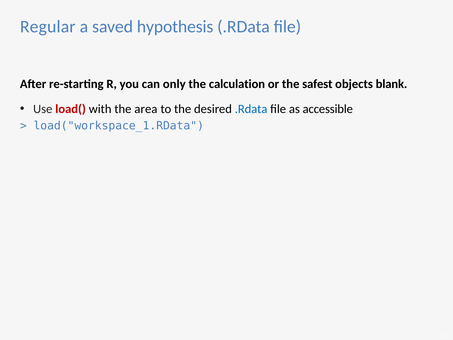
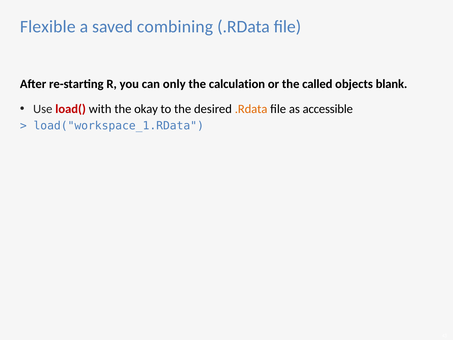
Regular: Regular -> Flexible (48, 27)
hypothesis: hypothesis -> combining (175, 27)
safest: safest -> called (317, 84)
area: area -> okay (146, 109)
.Rdata colour: blue -> orange (251, 109)
